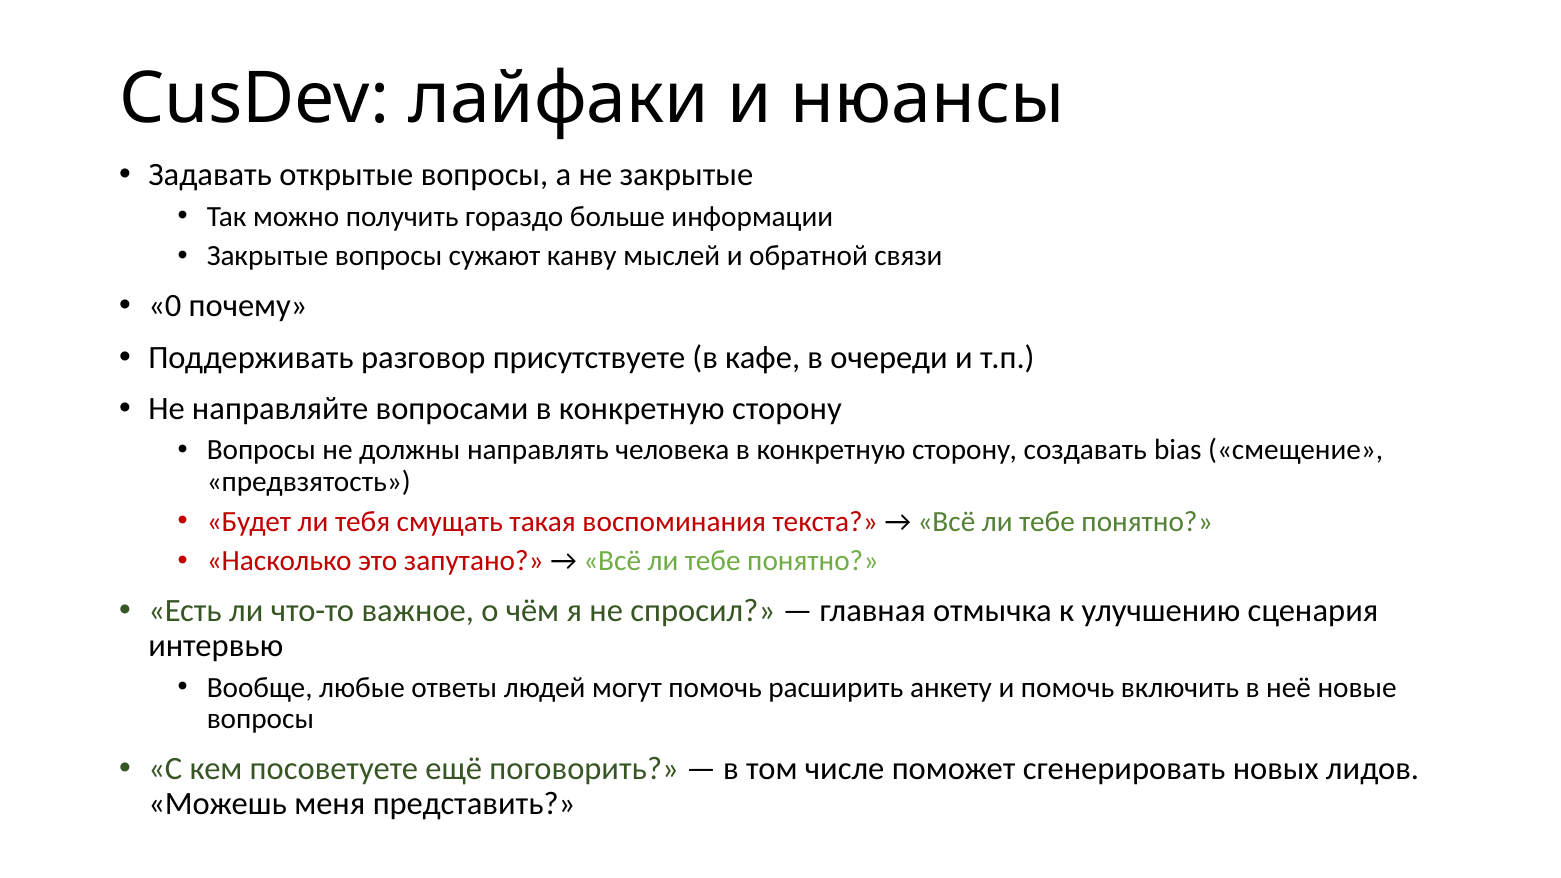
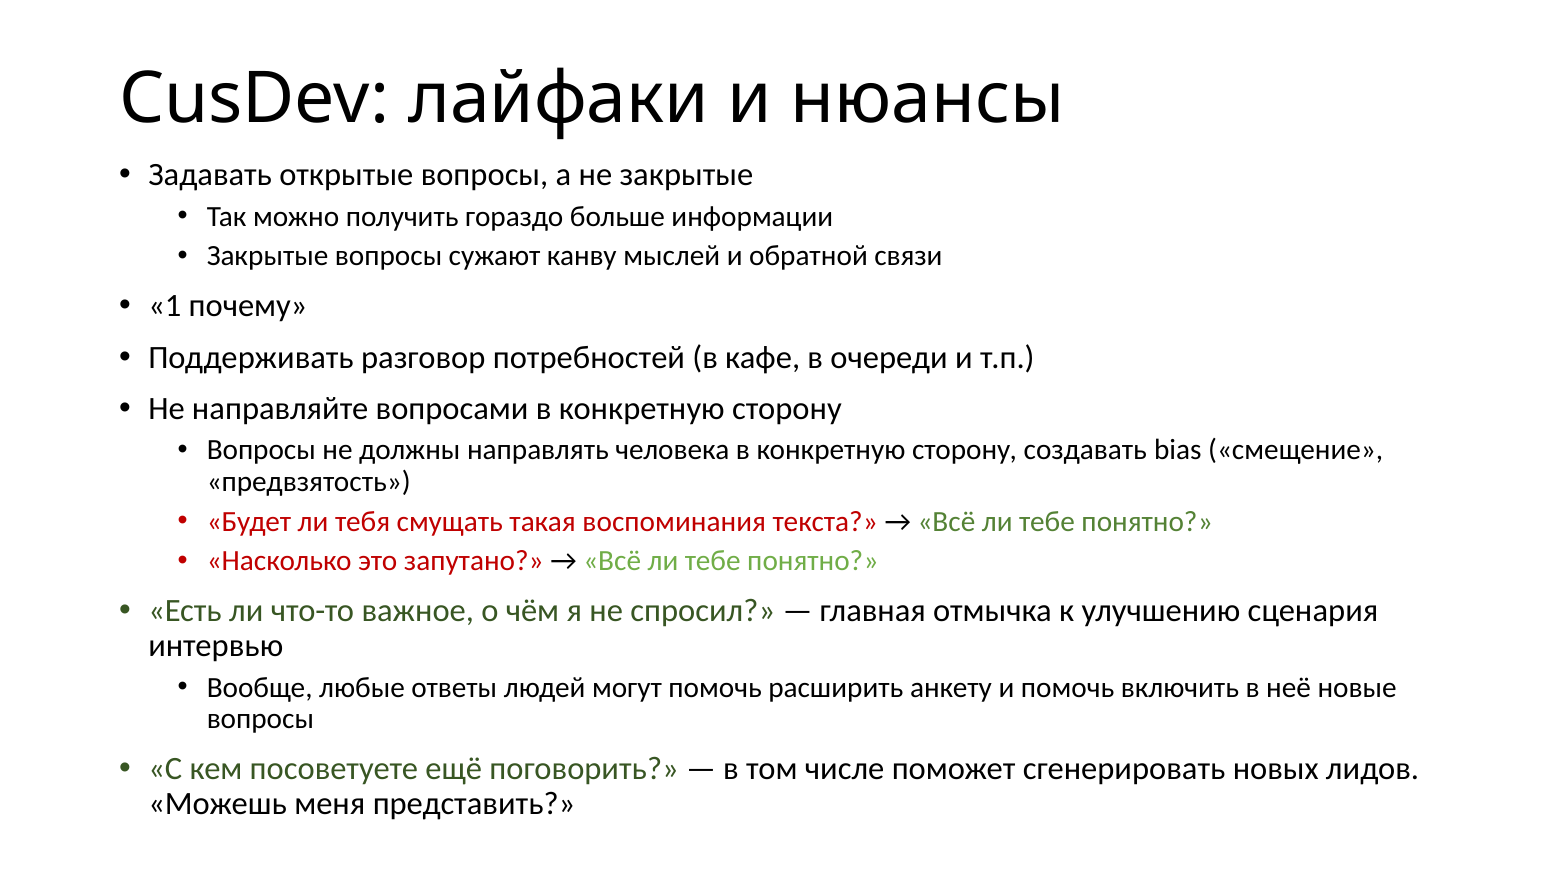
0: 0 -> 1 (165, 306)
присутствуете: присутствуете -> потребностей (589, 357)
